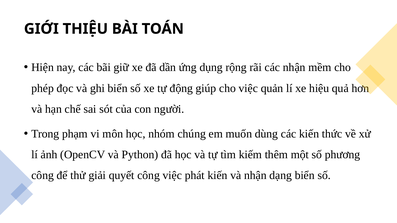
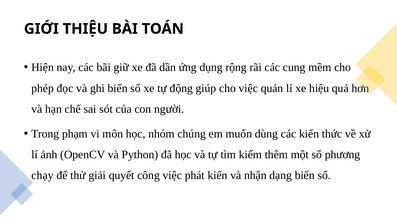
các nhận: nhận -> cung (294, 68)
công: công -> chạy (43, 176)
